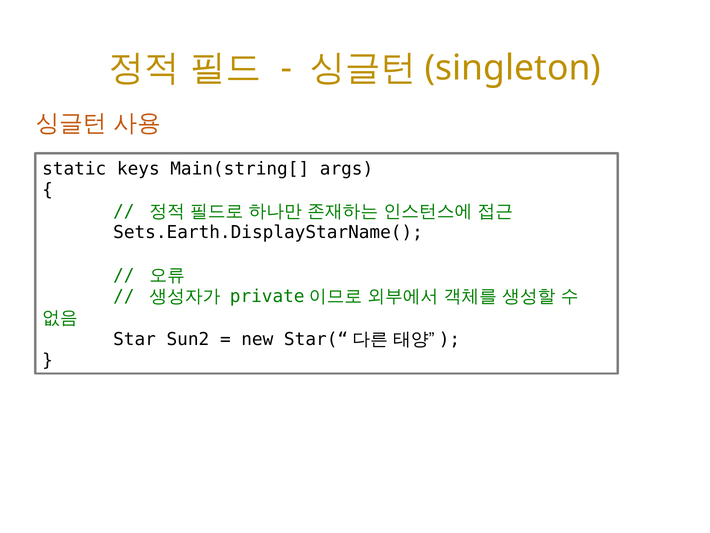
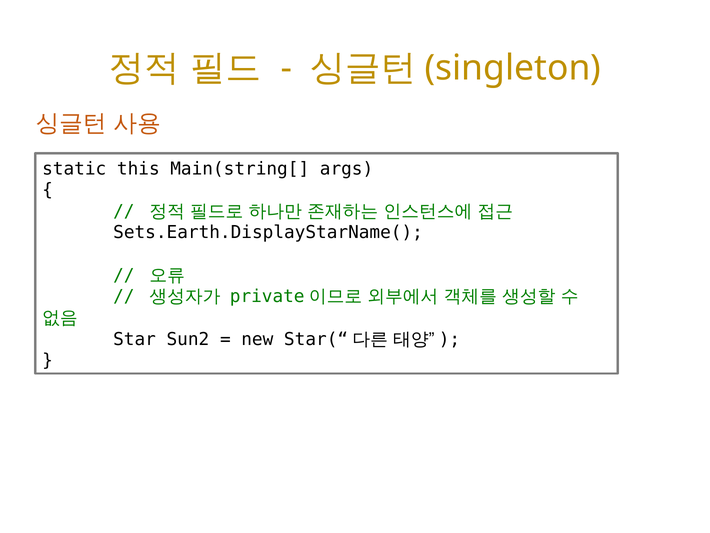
keys: keys -> this (138, 169)
